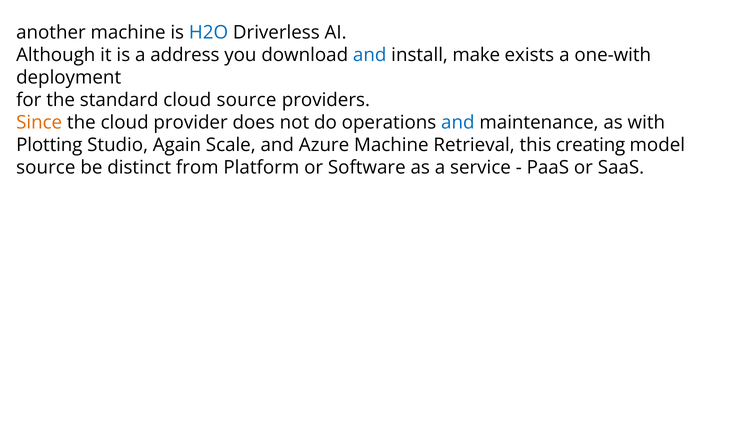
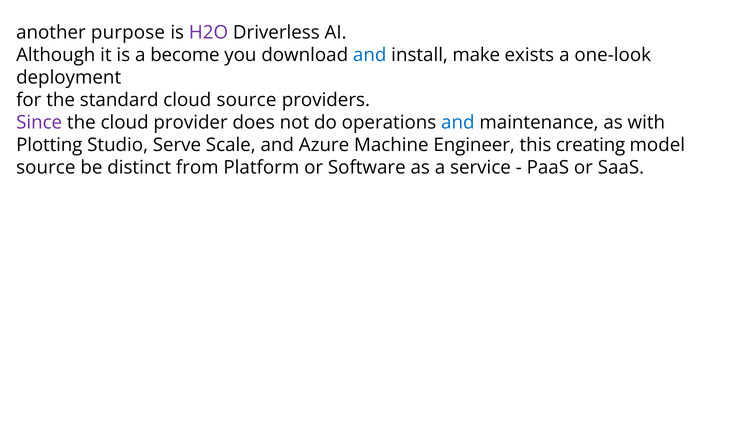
another machine: machine -> purpose (128, 33)
H2O colour: blue -> purple (209, 33)
address: address -> become (185, 55)
one-with: one-with -> one-look (613, 55)
Since colour: orange -> purple (39, 123)
Again: Again -> Serve (177, 145)
Retrieval: Retrieval -> Engineer (474, 145)
